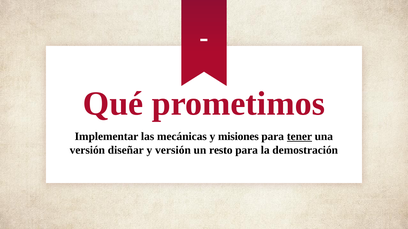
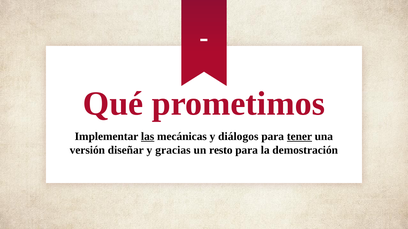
las underline: none -> present (148, 137)
misiones: misiones -> diálogos (238, 137)
y versión: versión -> gracias (173, 150)
